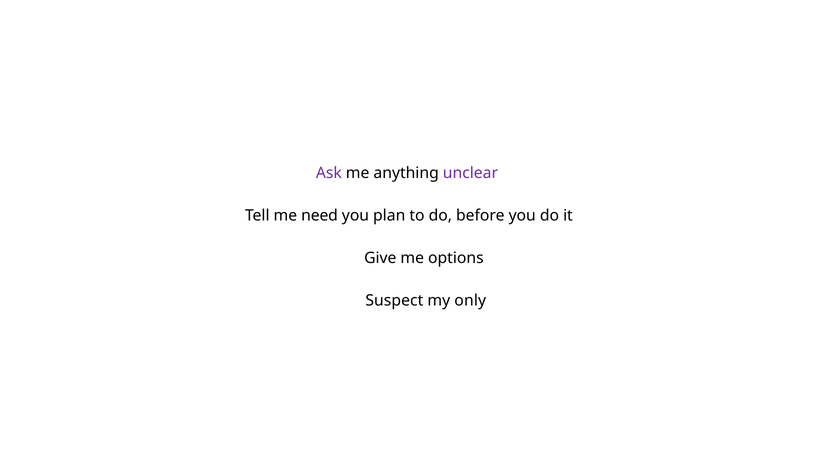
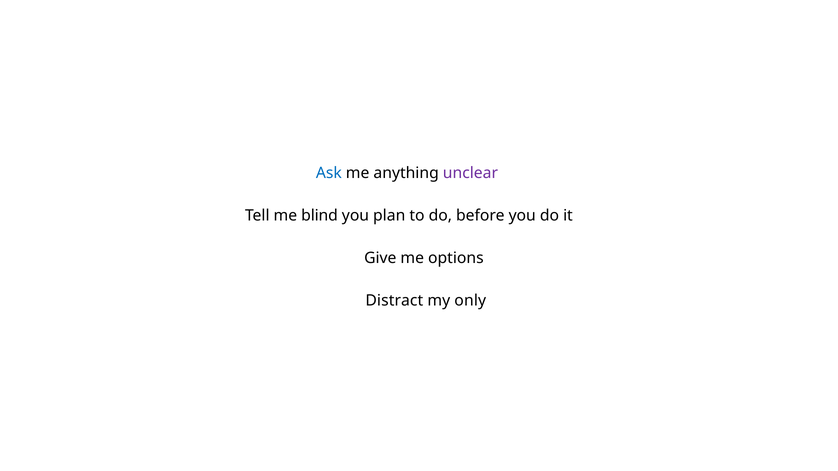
Ask colour: purple -> blue (329, 173)
need: need -> blind (320, 216)
Suspect: Suspect -> Distract (394, 301)
